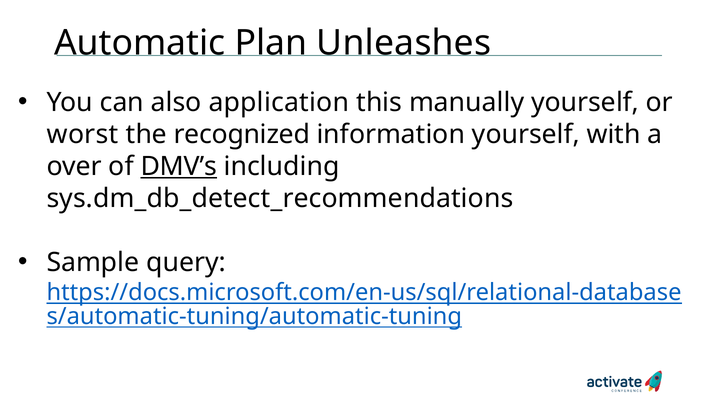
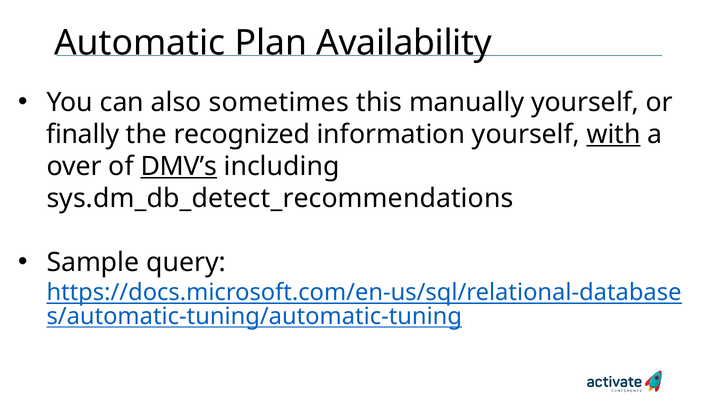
Unleashes: Unleashes -> Availability (404, 43)
application: application -> sometimes (279, 102)
worst: worst -> finally (83, 134)
with underline: none -> present (614, 134)
